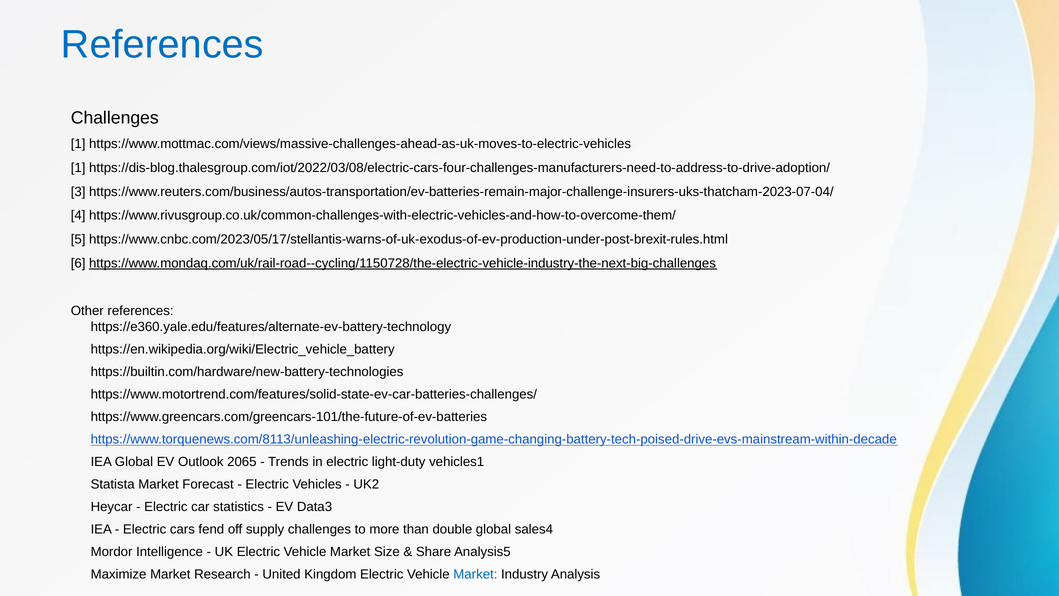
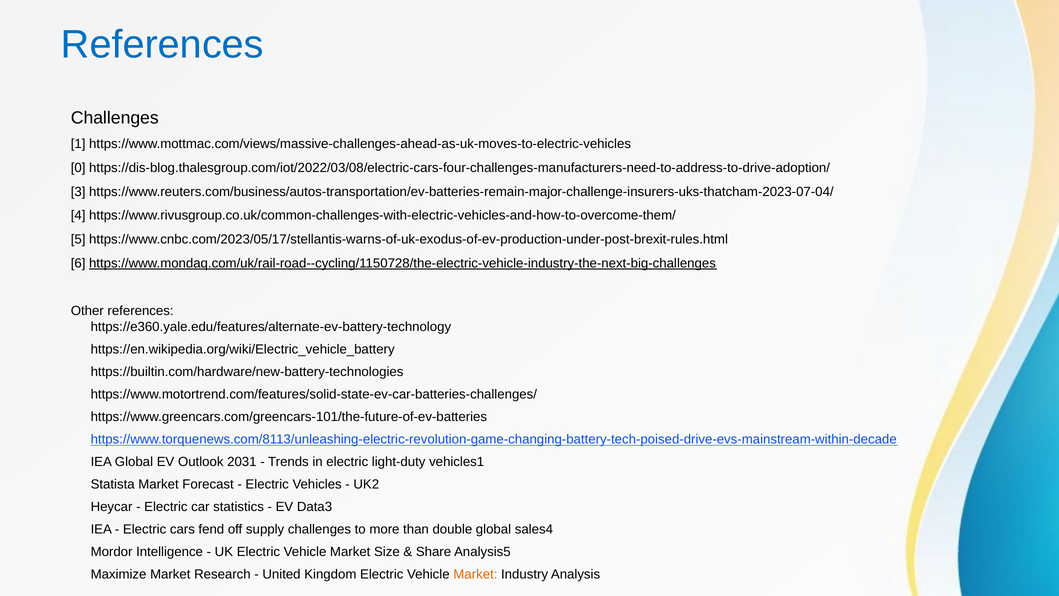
1: 1 -> 0 (78, 168)
2065: 2065 -> 2031 (242, 462)
Market colour: blue -> orange (475, 574)
